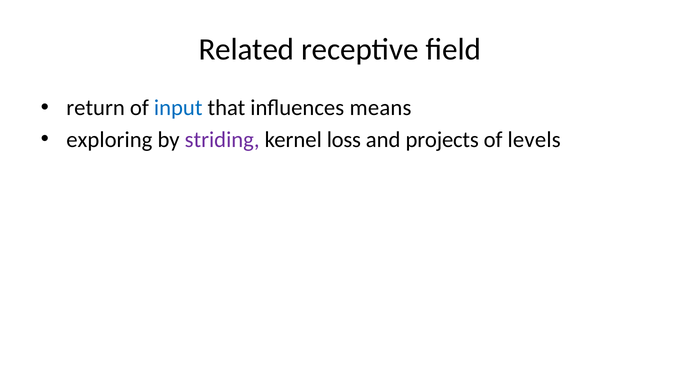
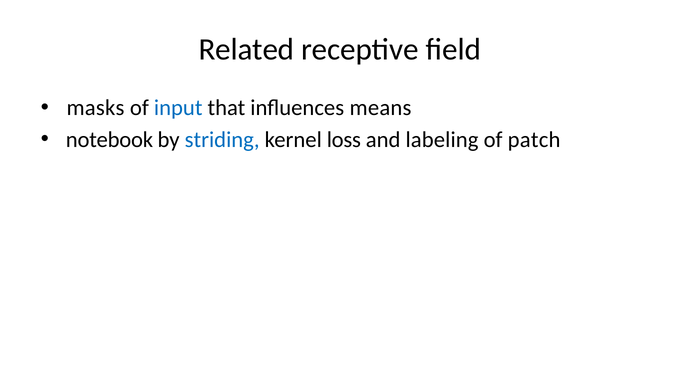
return: return -> masks (95, 108)
exploring: exploring -> notebook (109, 140)
striding colour: purple -> blue (222, 140)
projects: projects -> labeling (442, 140)
levels: levels -> patch (534, 140)
